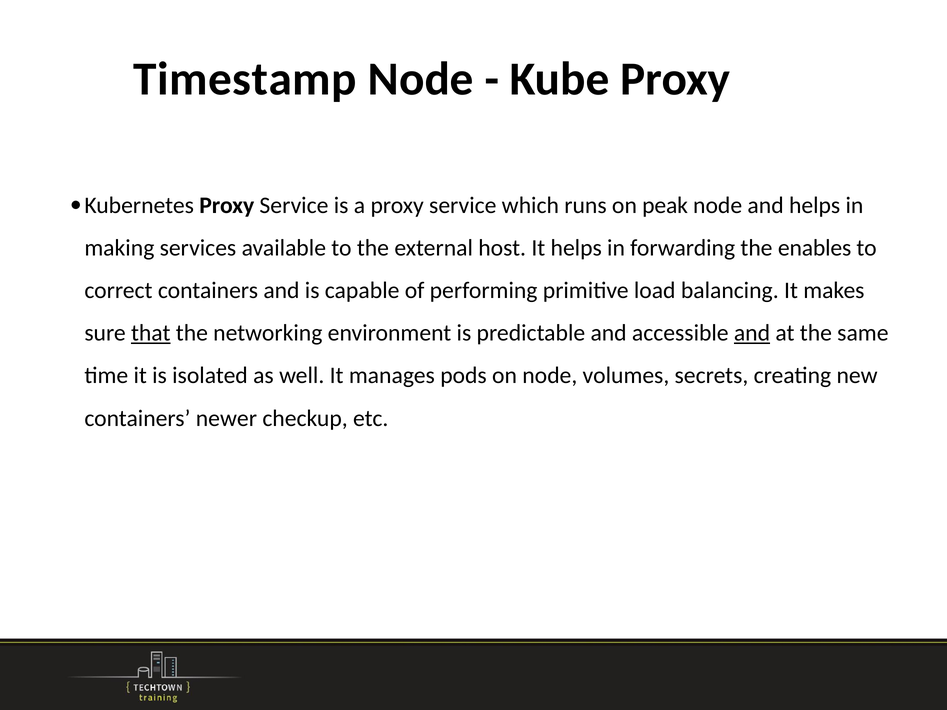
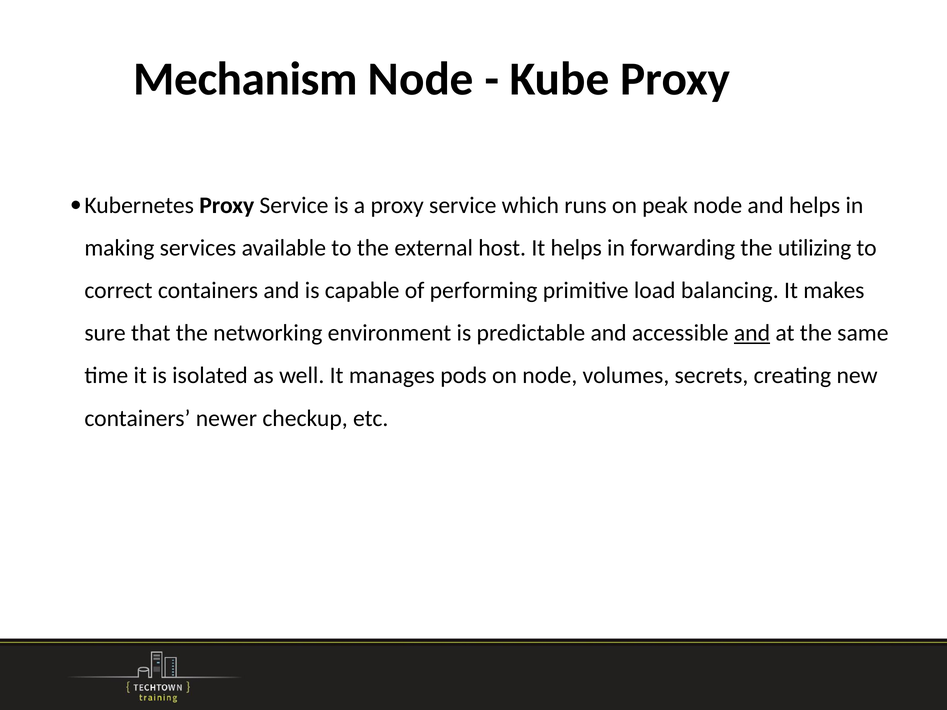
Timestamp: Timestamp -> Mechanism (245, 79)
enables: enables -> utilizing (815, 248)
that underline: present -> none (151, 333)
